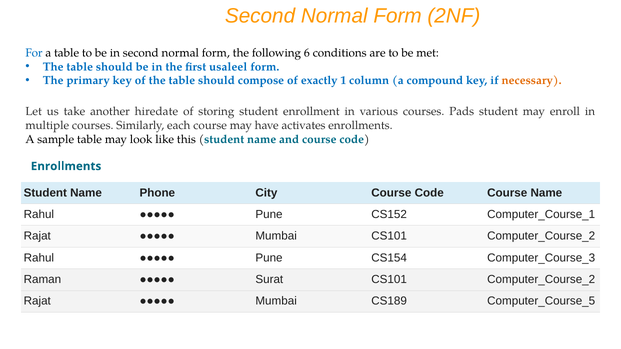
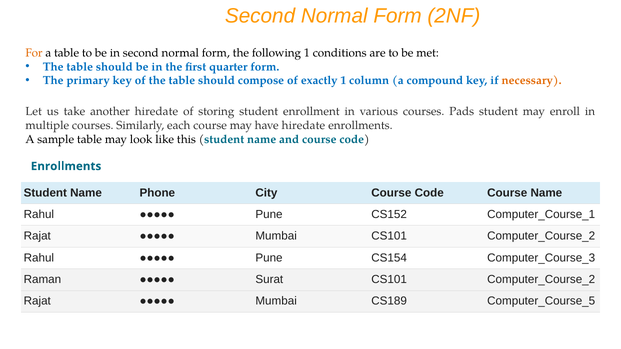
For colour: blue -> orange (34, 53)
following 6: 6 -> 1 (307, 53)
usaleel: usaleel -> quarter (228, 67)
have activates: activates -> hiredate (303, 125)
